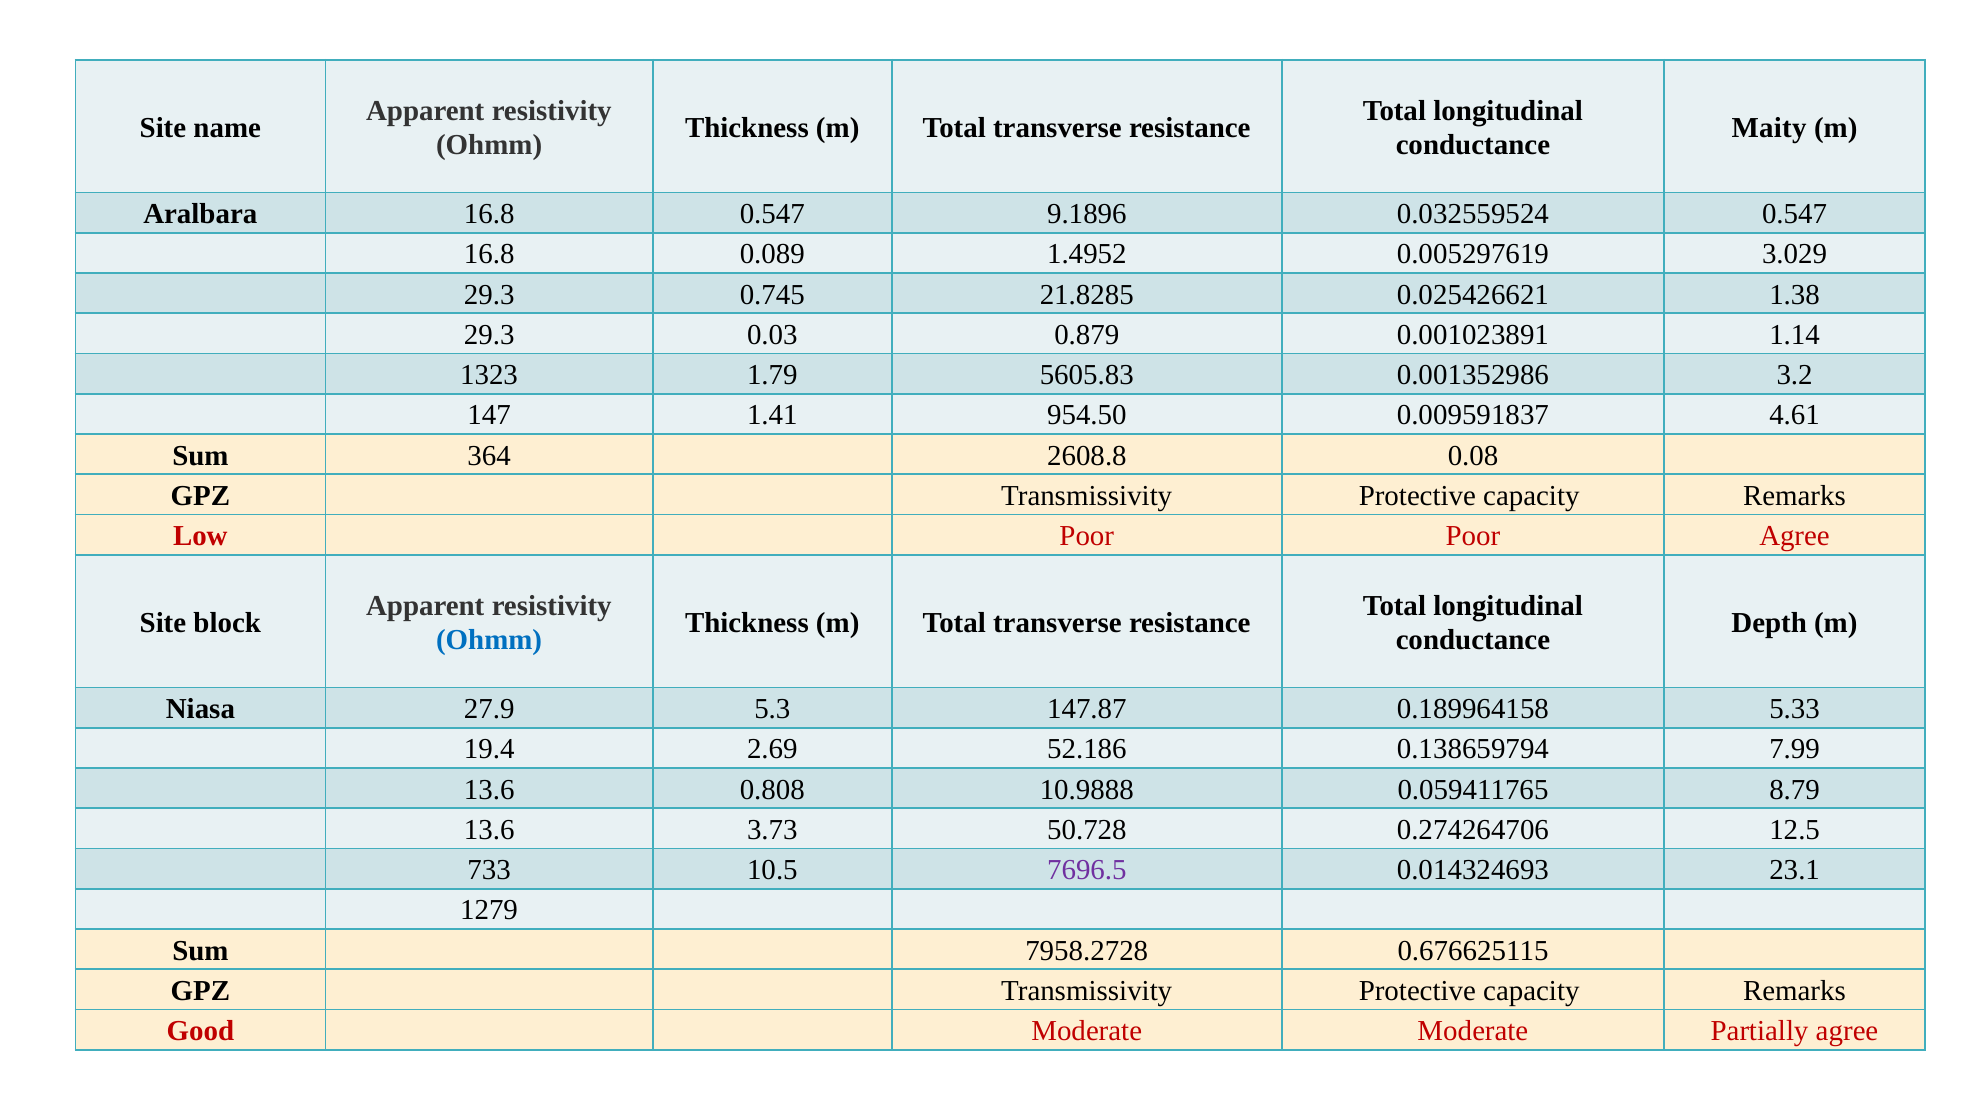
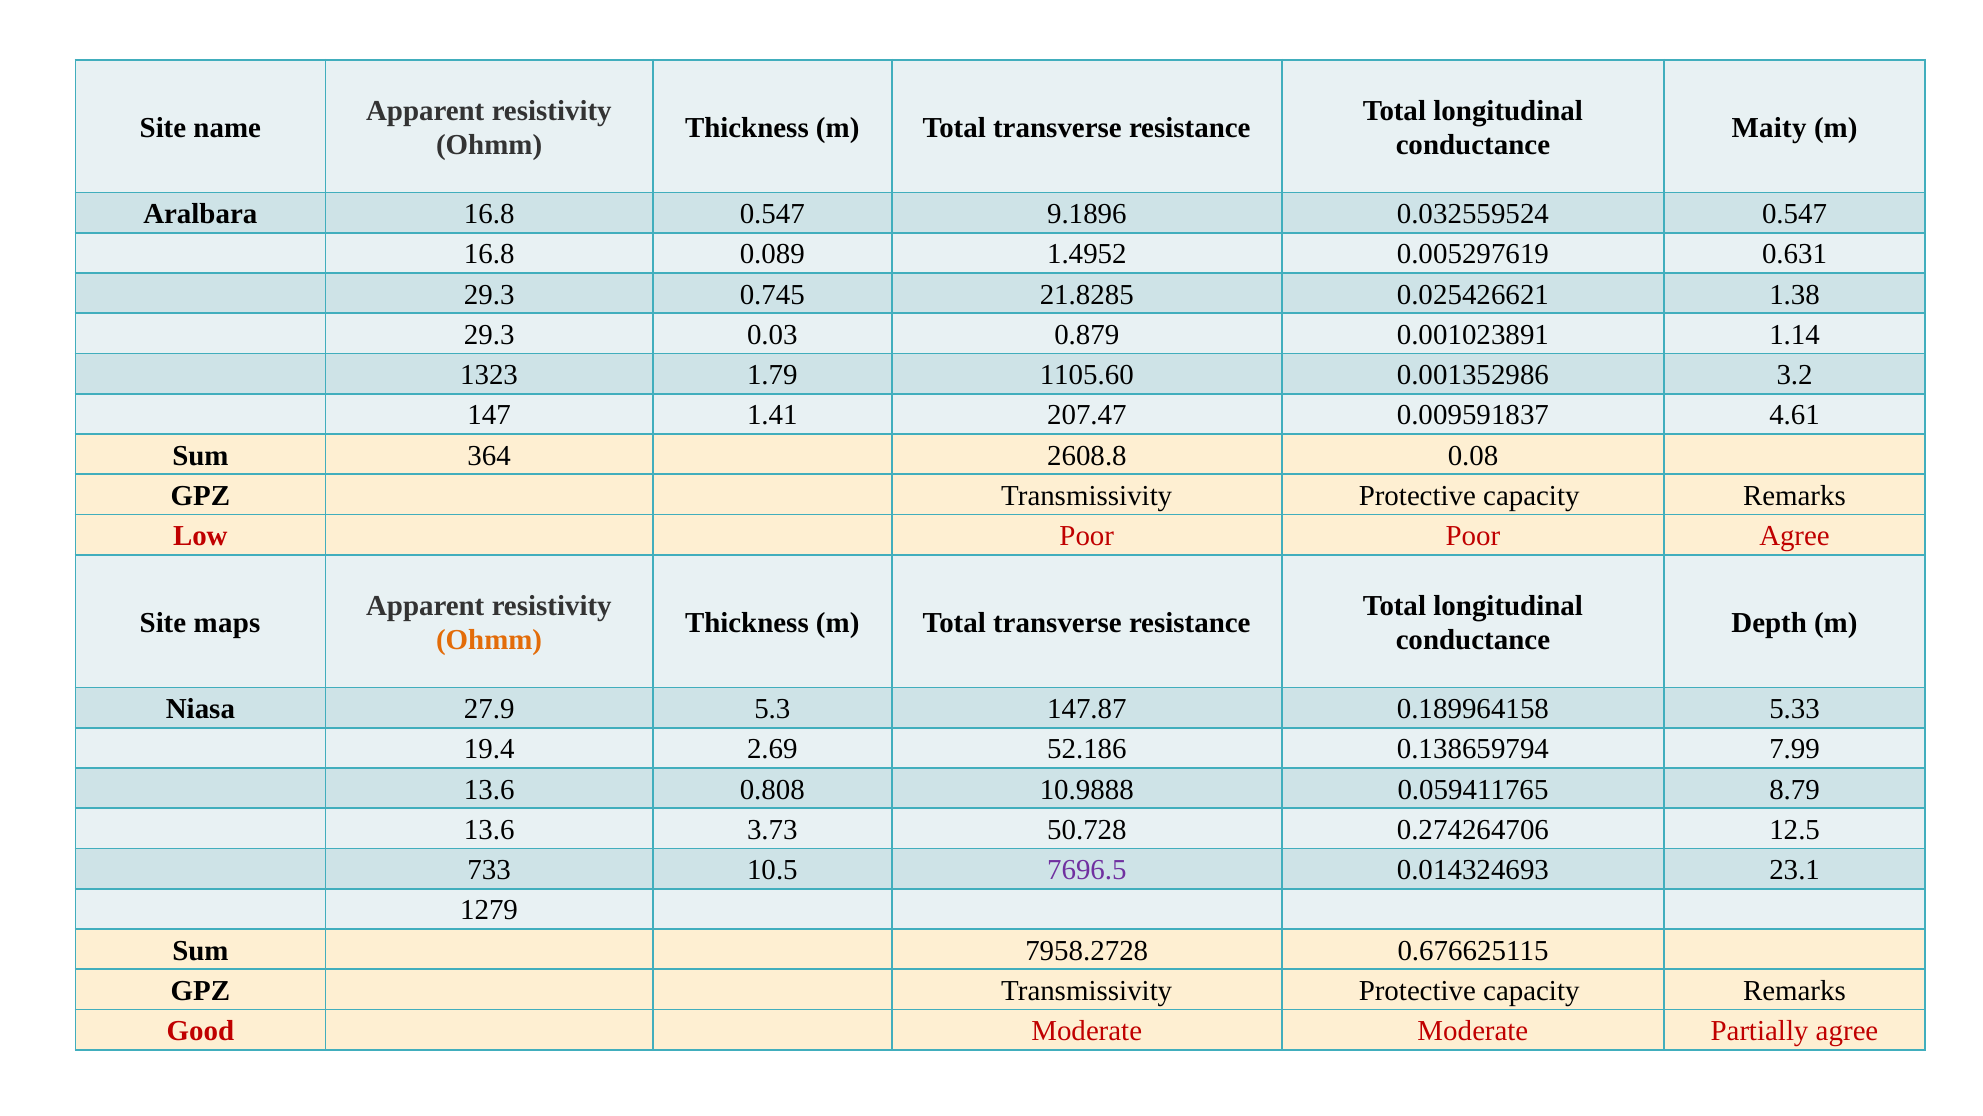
3.029: 3.029 -> 0.631 (1795, 254)
5605.83: 5605.83 -> 1105.60 (1087, 375)
954.50: 954.50 -> 207.47 (1087, 415)
block: block -> maps (227, 622)
Ohmm colour: blue -> orange (489, 639)
